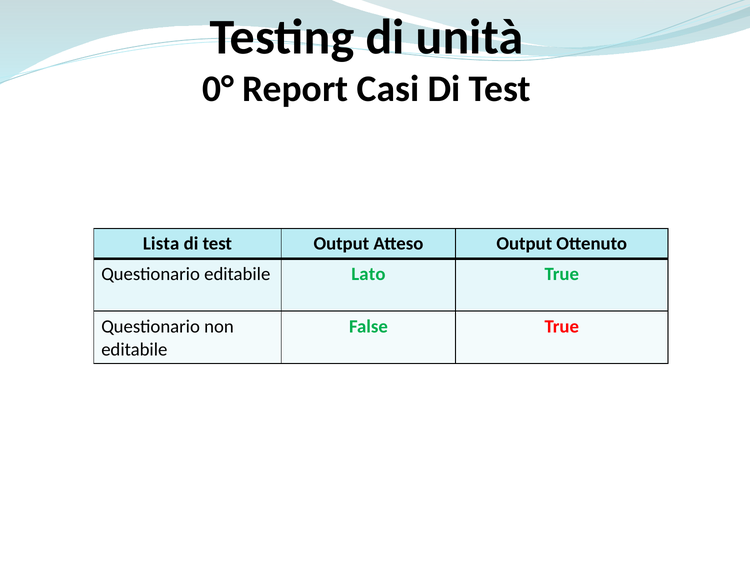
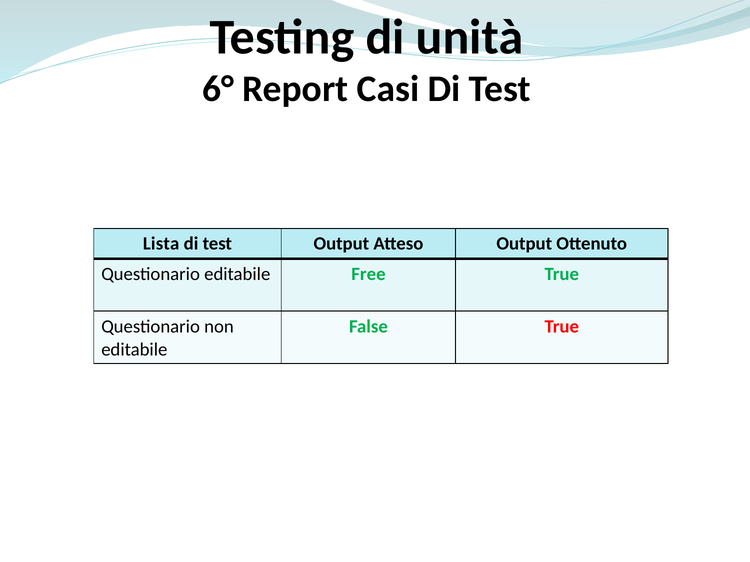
0°: 0° -> 6° (218, 89)
Lato: Lato -> Free (368, 274)
